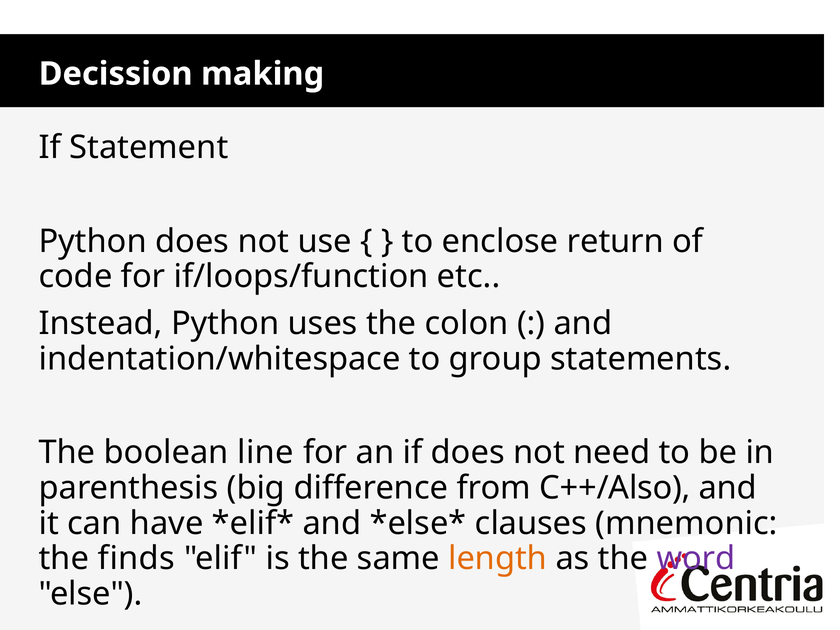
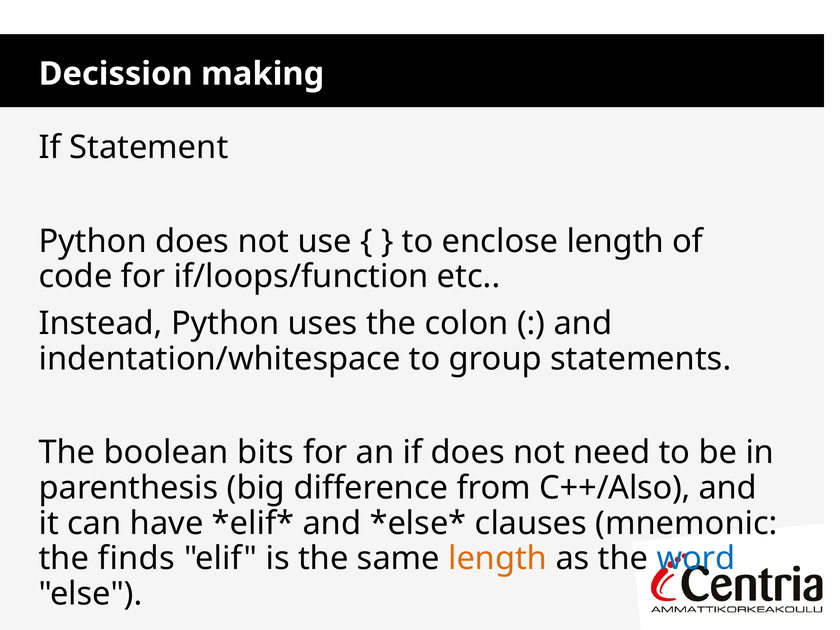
enclose return: return -> length (615, 241)
line: line -> bits (266, 453)
word colour: purple -> blue (696, 559)
